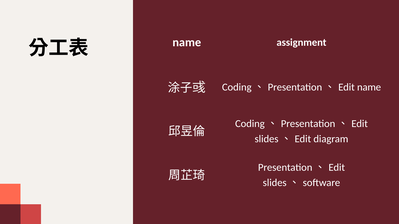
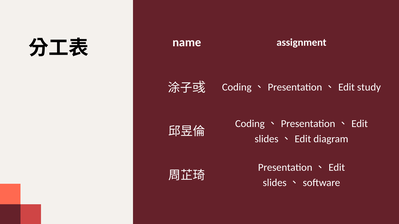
name: name -> study (369, 87)
